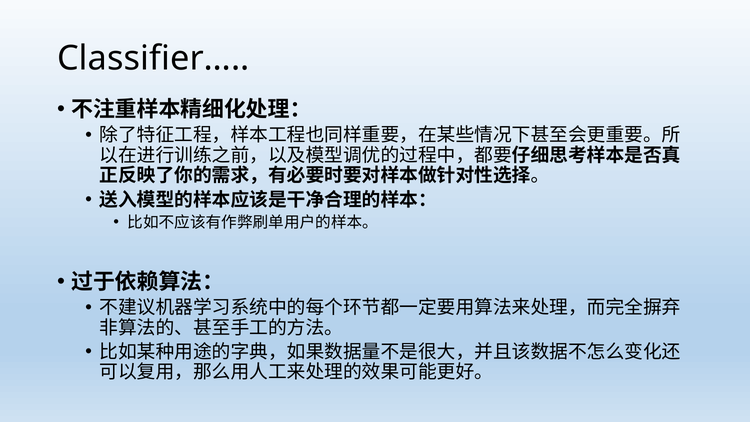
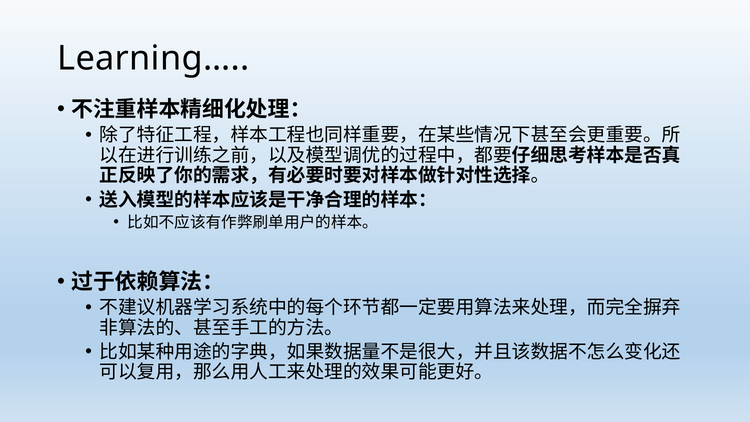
Classifier…: Classifier… -> Learning… (153, 58)
